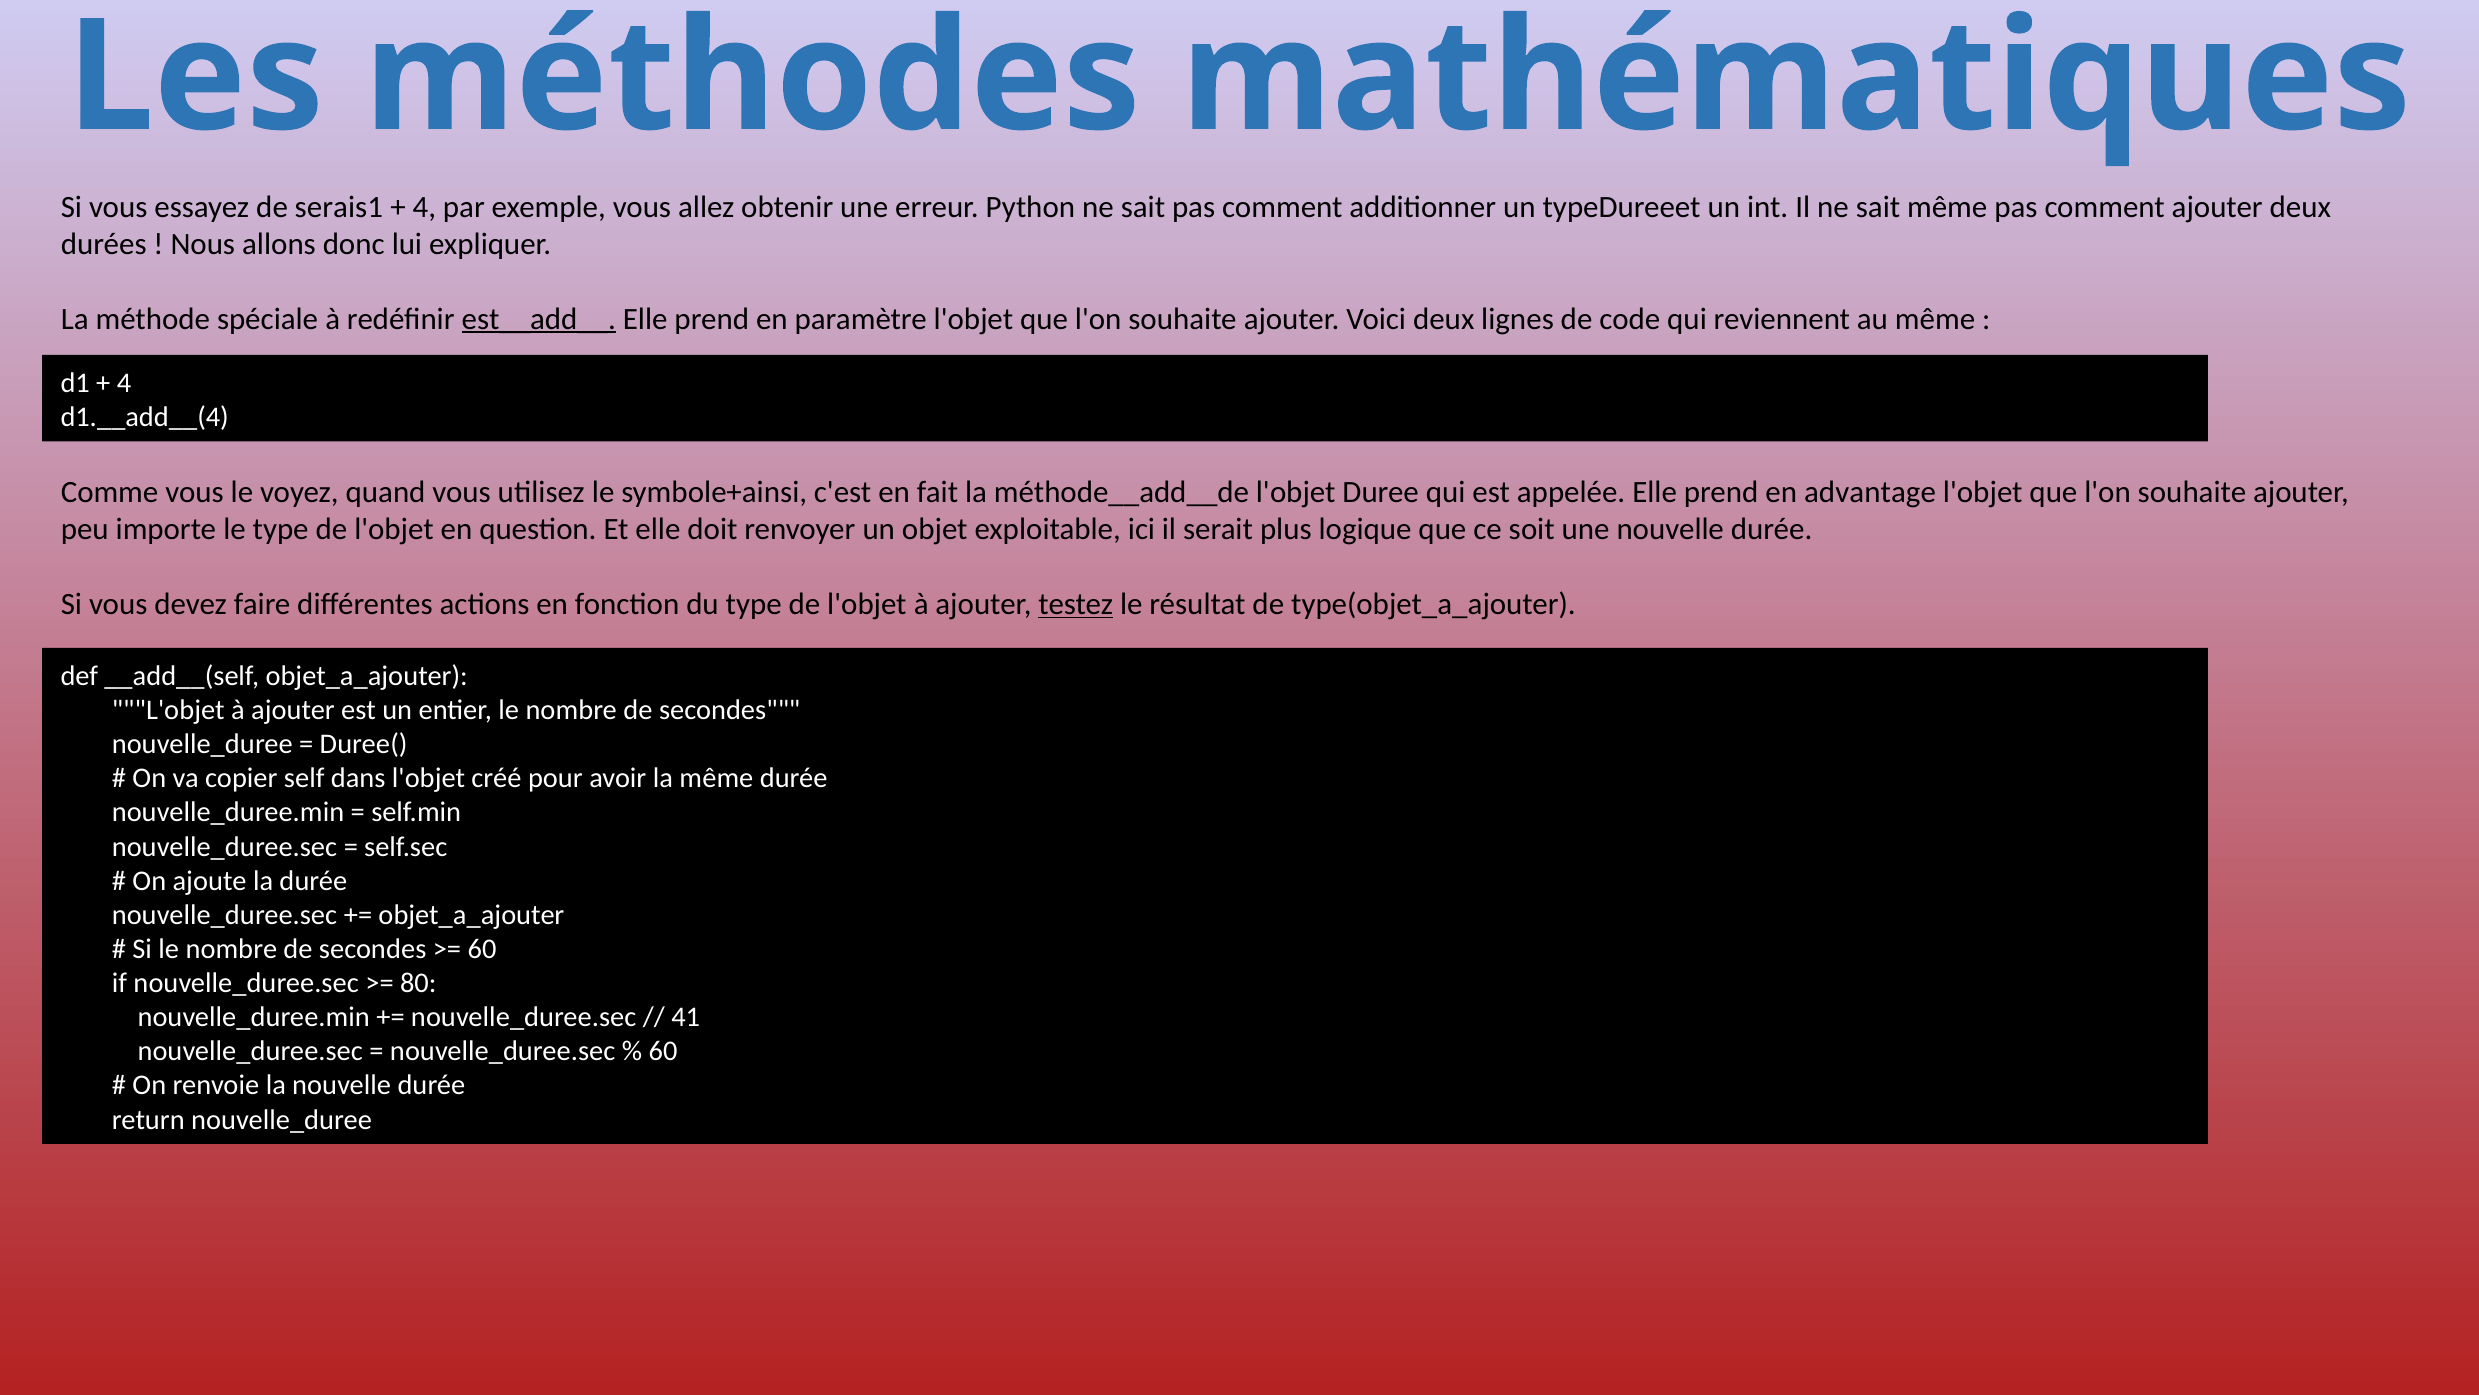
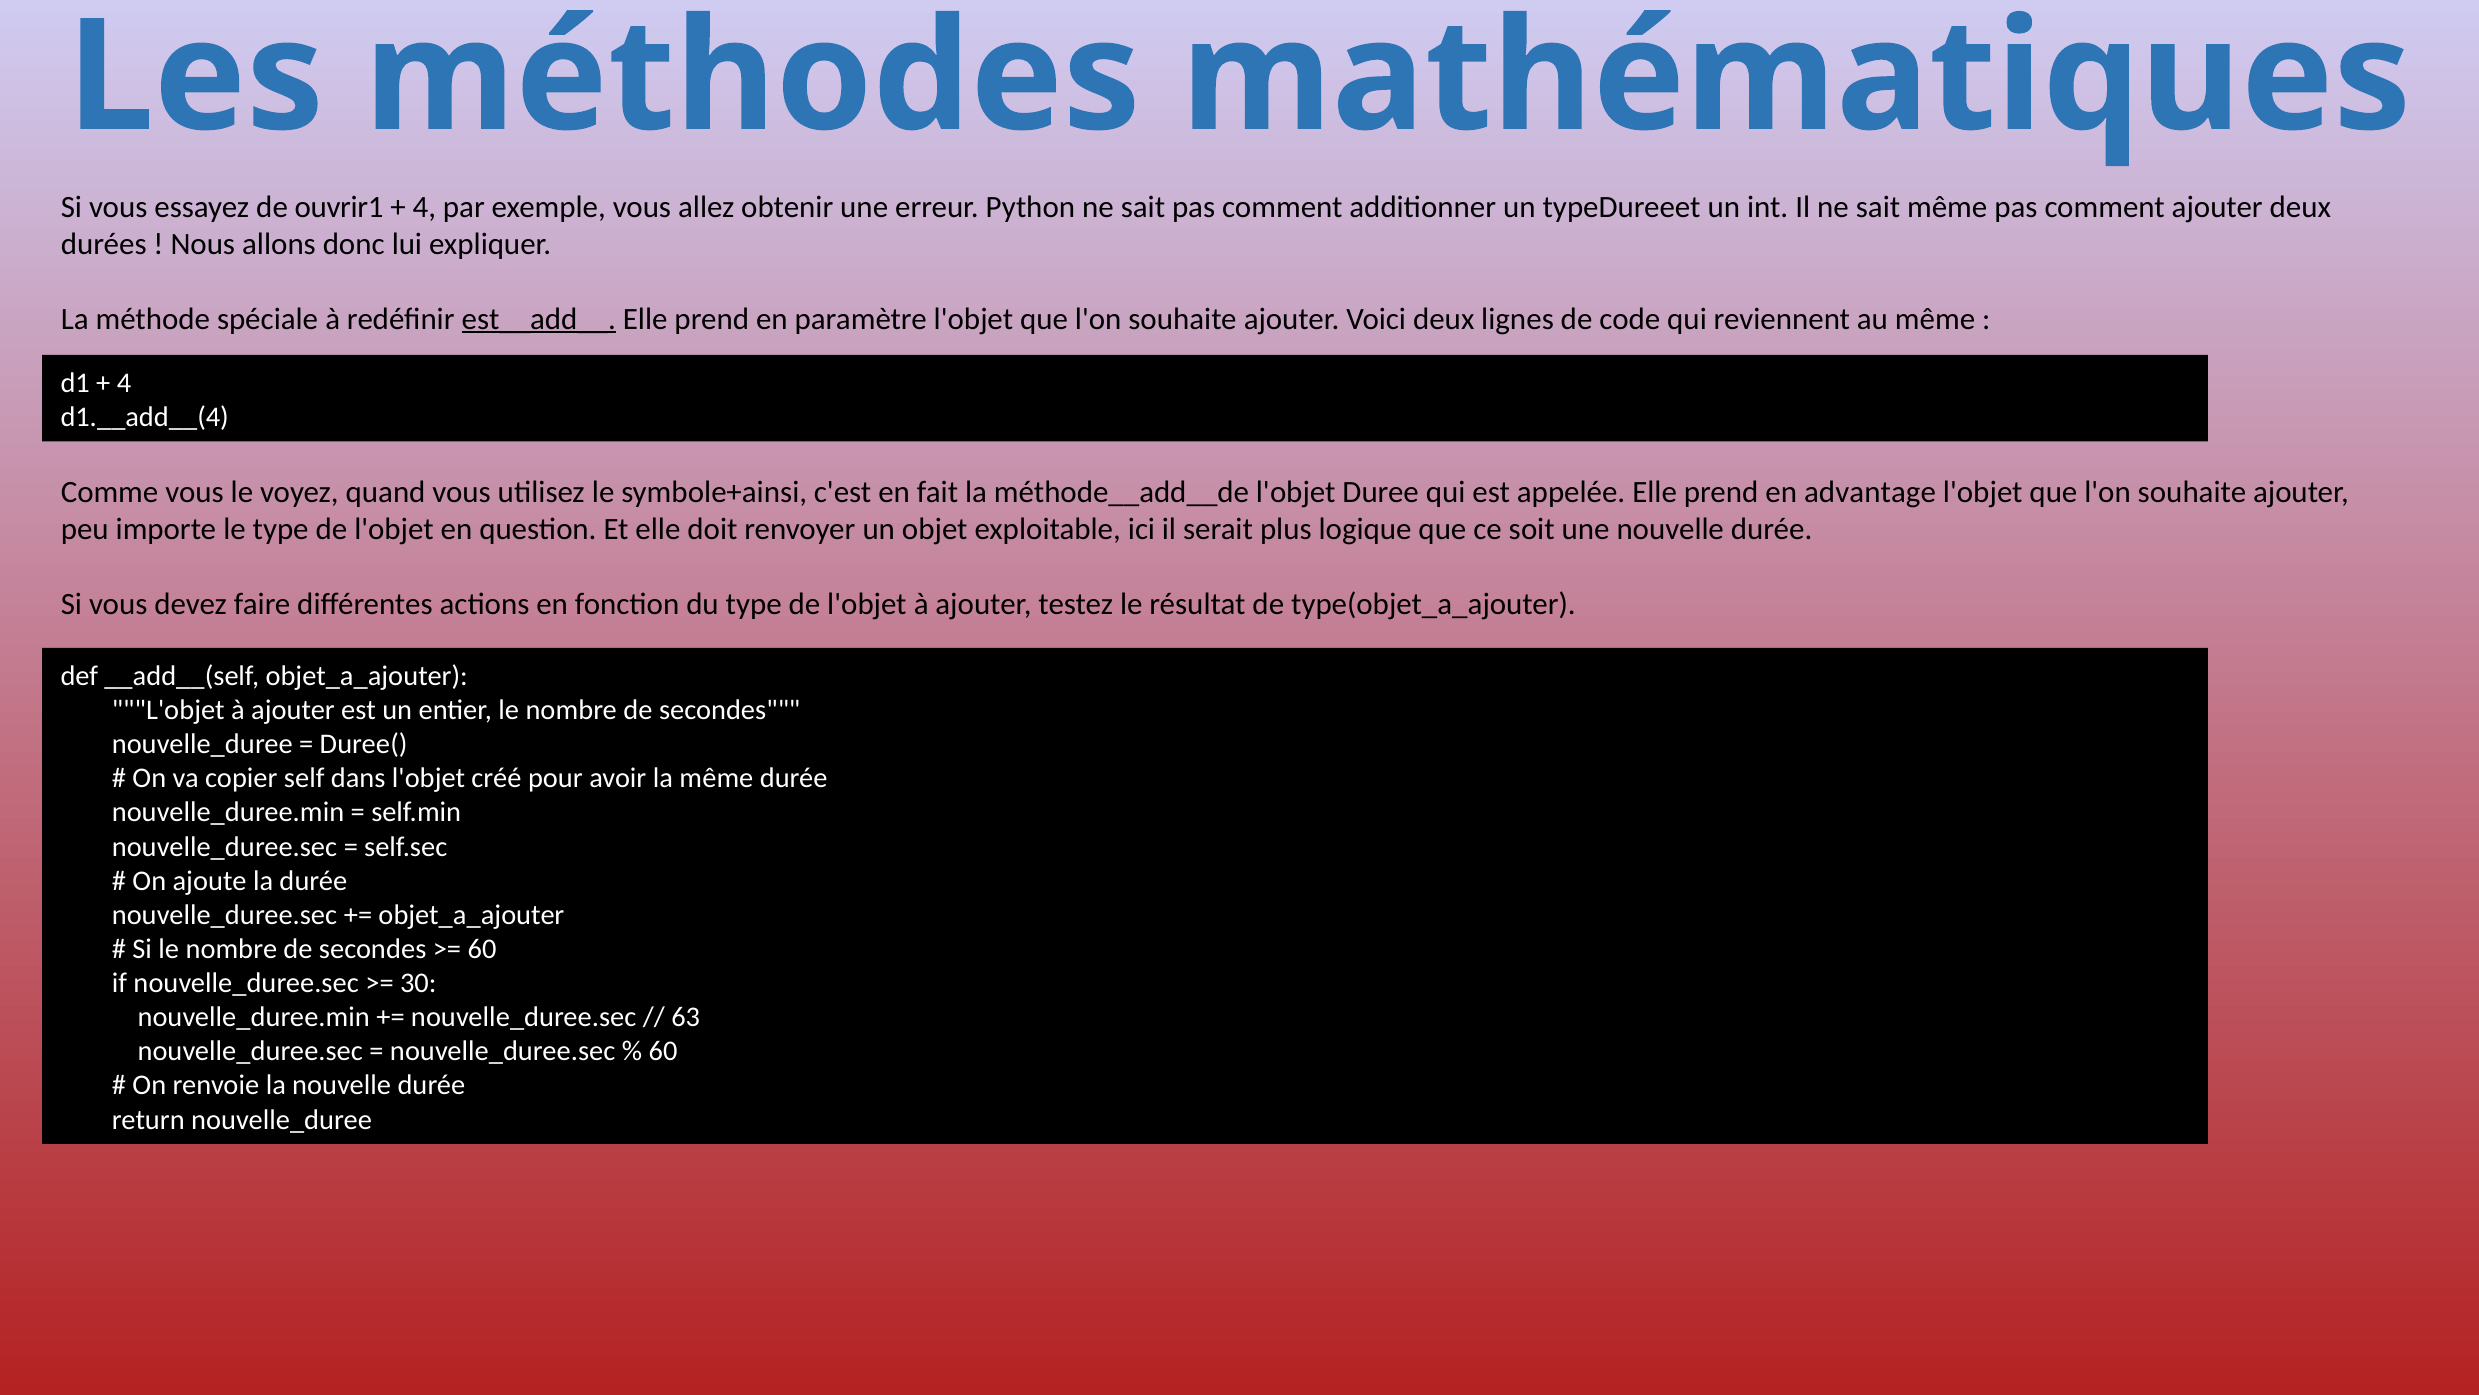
serais1: serais1 -> ouvrir1 (339, 207)
testez underline: present -> none (1076, 604)
80: 80 -> 30 (418, 983)
41: 41 -> 63 (686, 1017)
